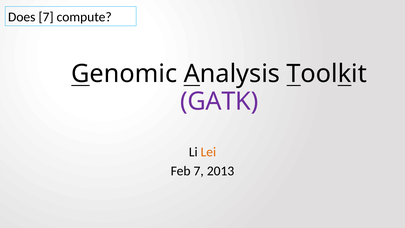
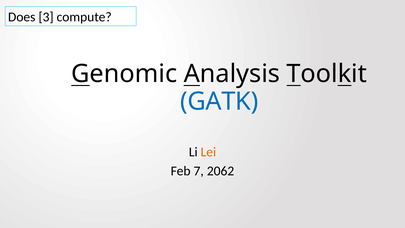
Does 7: 7 -> 3 (46, 17)
GATK colour: purple -> blue (219, 101)
2013: 2013 -> 2062 (221, 171)
